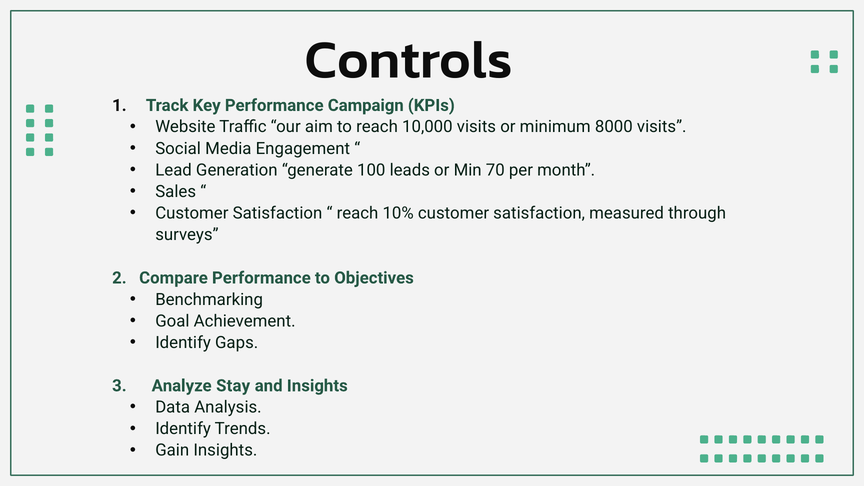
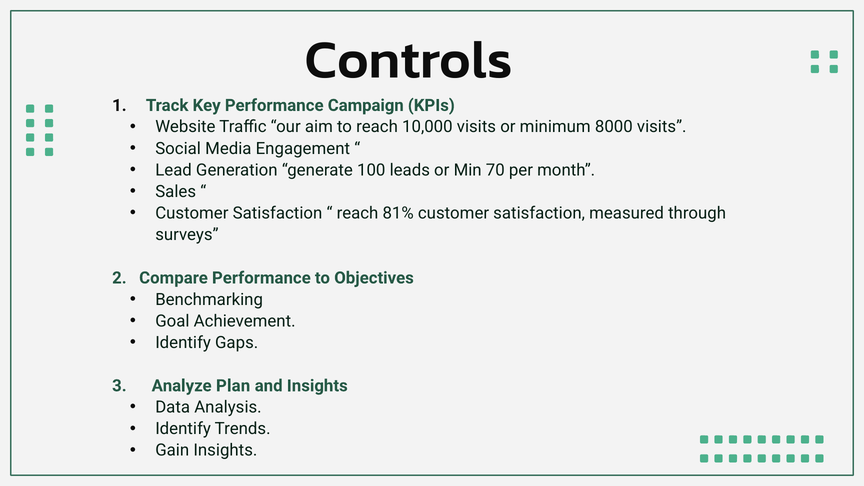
10%: 10% -> 81% (398, 213)
Stay: Stay -> Plan (233, 386)
